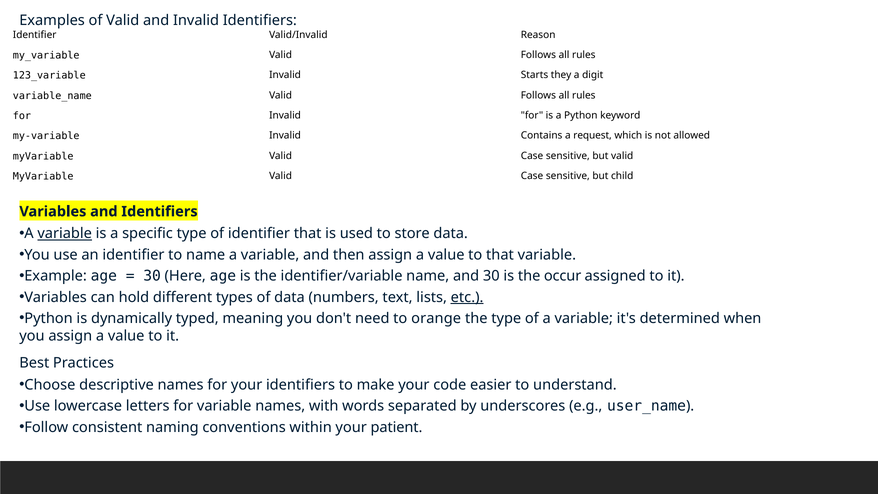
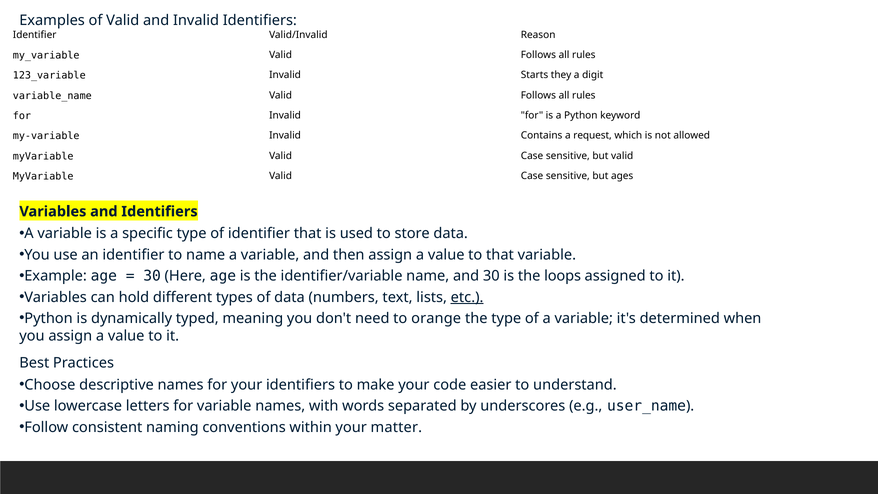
child: child -> ages (622, 176)
variable underline: present -> none (65, 234)
occur: occur -> loops (563, 276)
patient: patient -> matter (396, 427)
